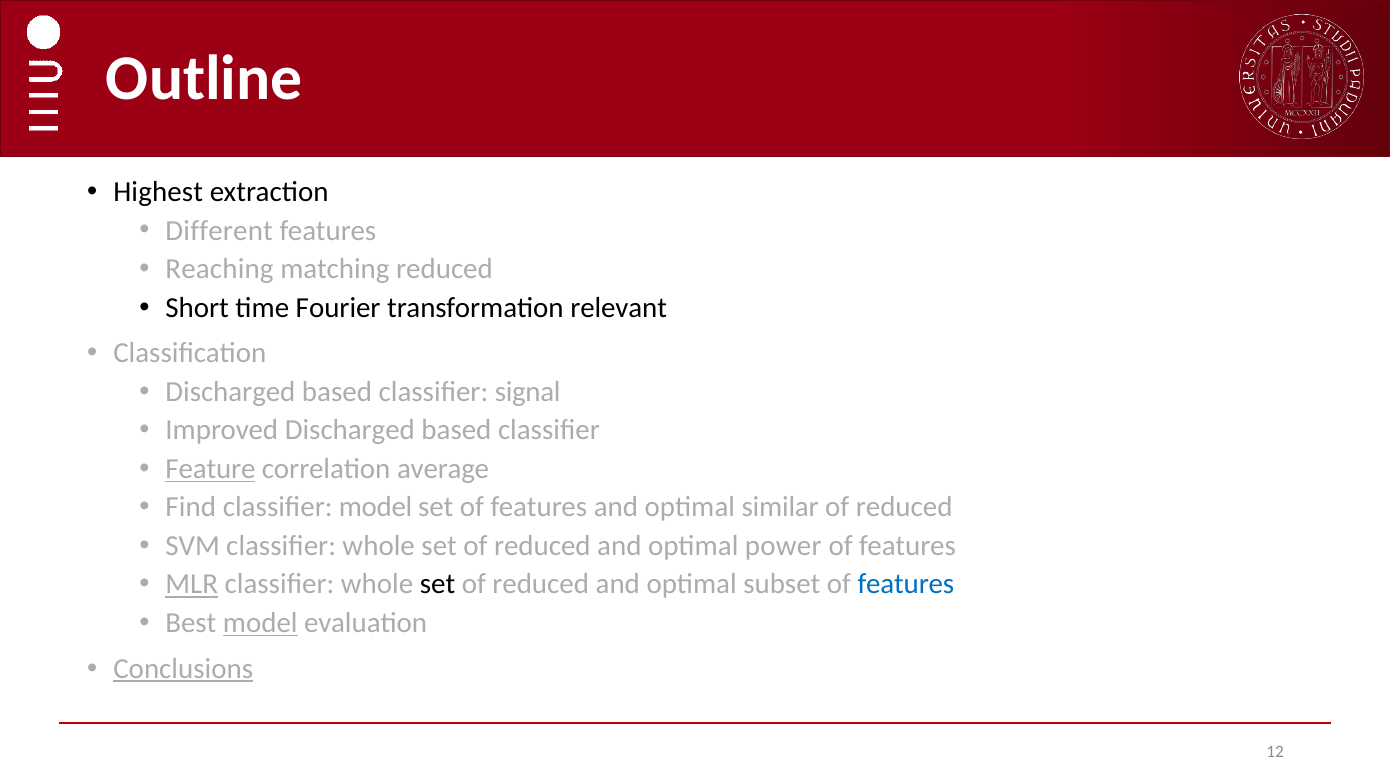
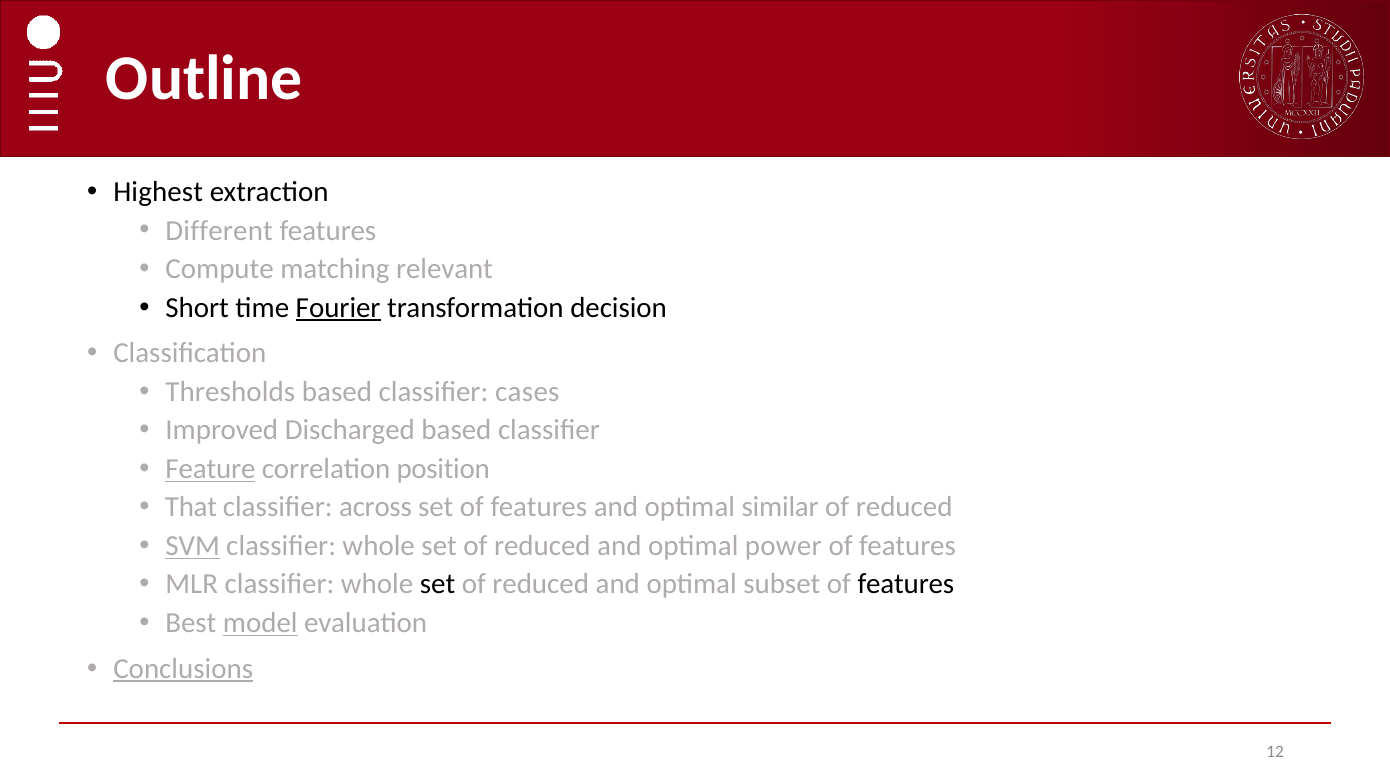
Reaching: Reaching -> Compute (220, 269)
matching reduced: reduced -> relevant (445, 269)
Fourier underline: none -> present (338, 308)
relevant: relevant -> decision (619, 308)
Discharged: Discharged -> Thresholds (230, 392)
signal: signal -> cases (527, 392)
average: average -> position (443, 469)
Find: Find -> That (191, 507)
classifier model: model -> across (376, 507)
SVM underline: none -> present (193, 546)
MLR underline: present -> none (192, 584)
features colour: blue -> black (906, 584)
